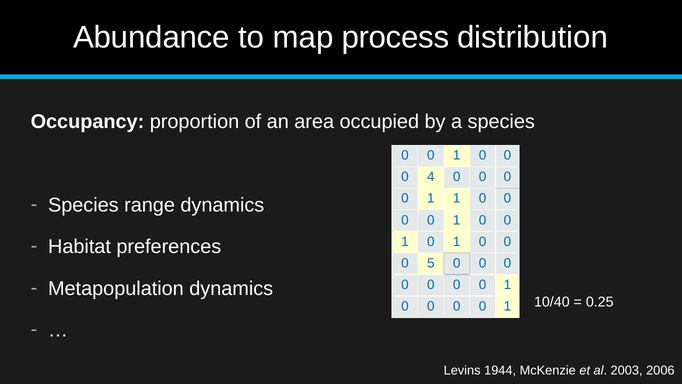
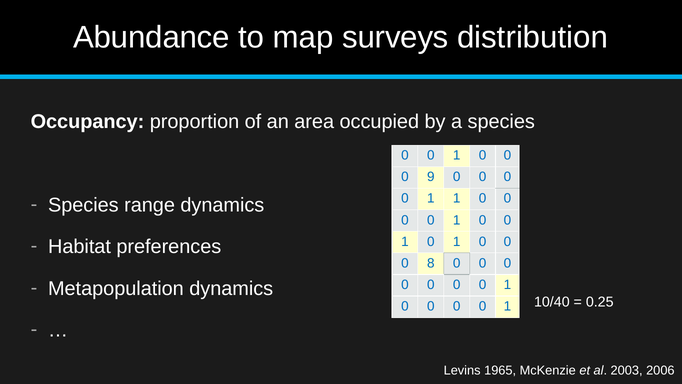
process: process -> surveys (395, 38)
4: 4 -> 9 (431, 177)
5: 5 -> 8 (431, 263)
1944: 1944 -> 1965 (500, 370)
